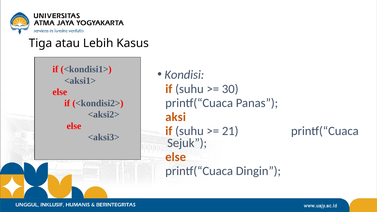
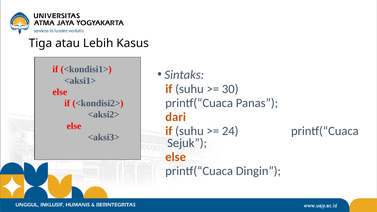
Kondisi: Kondisi -> Sintaks (184, 75)
aksi: aksi -> dari (176, 117)
21: 21 -> 24 (230, 131)
